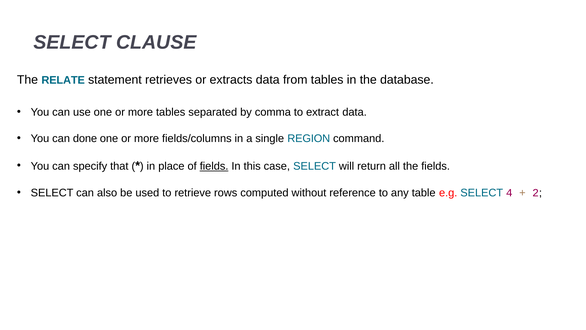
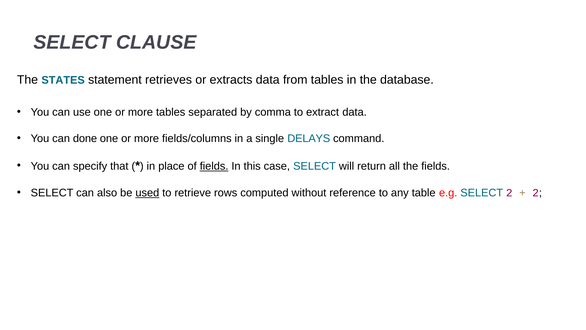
RELATE: RELATE -> STATES (63, 80)
REGION: REGION -> DELAYS (309, 138)
used underline: none -> present (147, 193)
SELECT 4: 4 -> 2 (509, 193)
